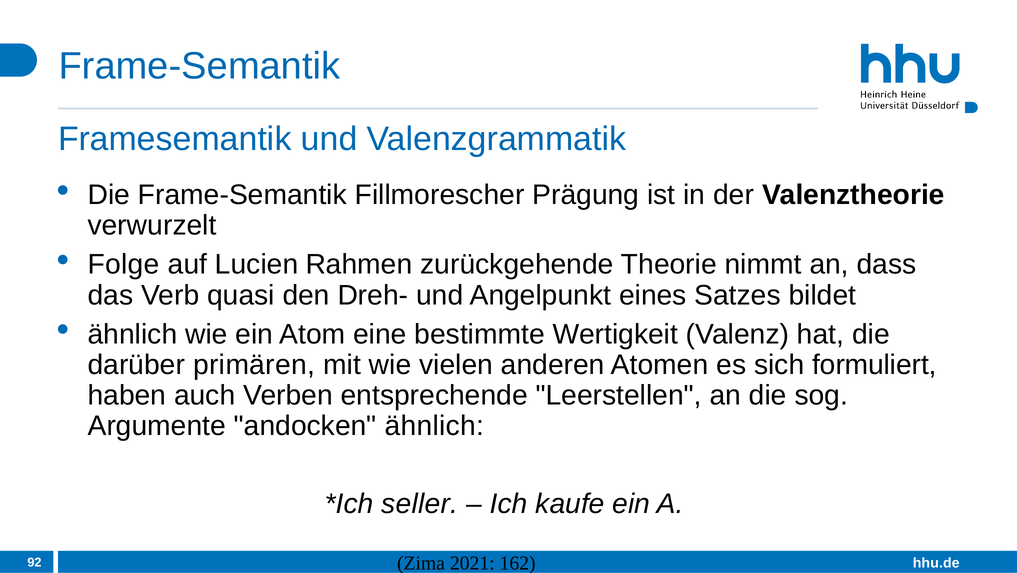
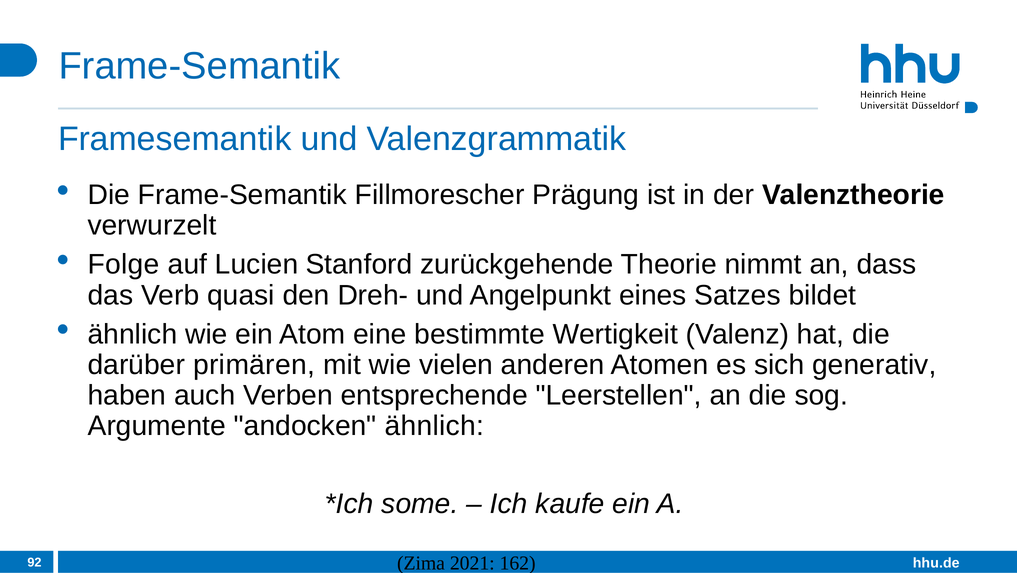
Rahmen: Rahmen -> Stanford (359, 265)
formuliert: formuliert -> generativ (874, 365)
seller: seller -> some (420, 504)
